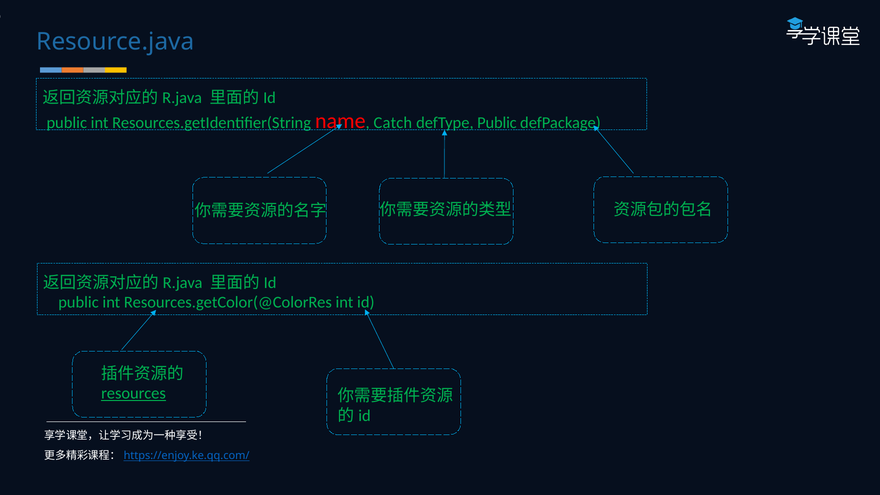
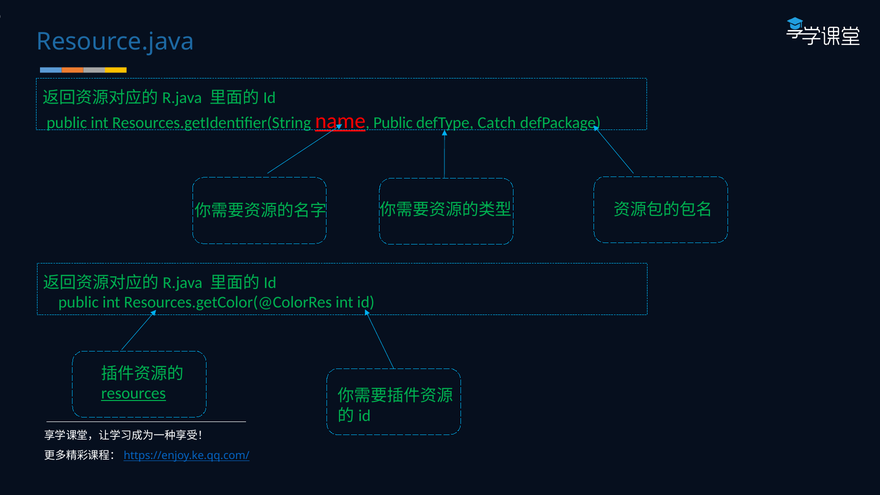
name underline: none -> present (340, 121)
Catch: Catch -> Public (393, 123)
defType Public: Public -> Catch (497, 123)
